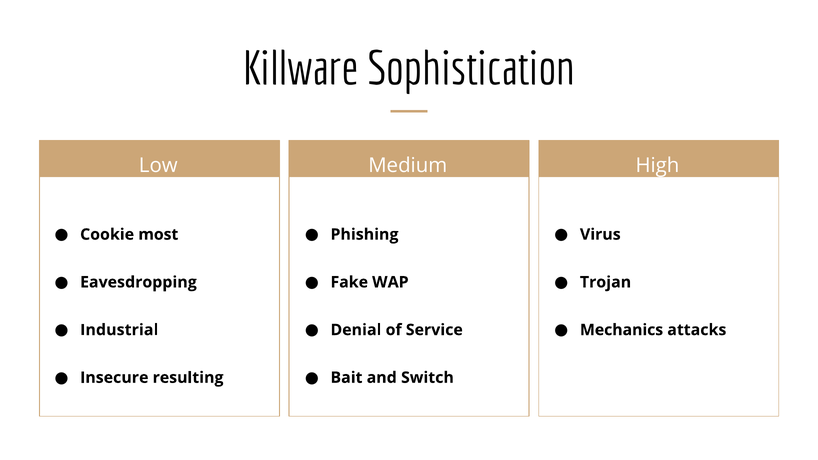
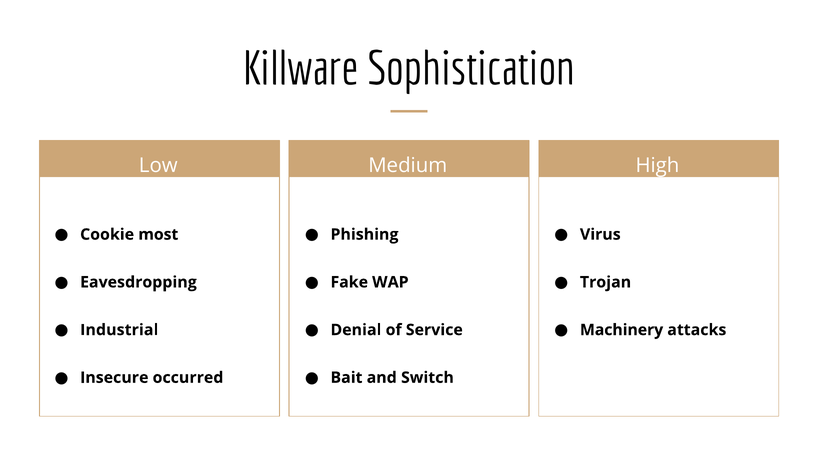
Mechanics: Mechanics -> Machinery (622, 330)
resulting: resulting -> occurred (188, 378)
